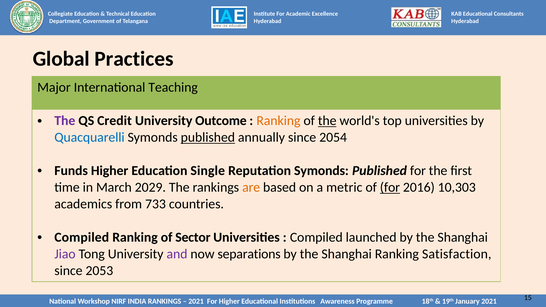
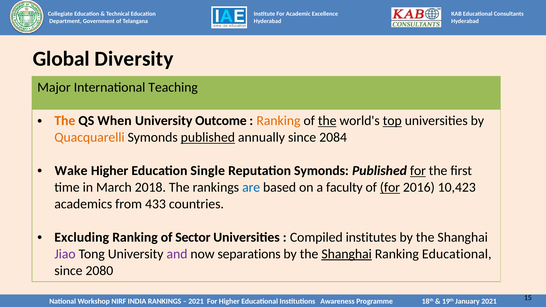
Practices: Practices -> Diversity (134, 59)
The colour: purple -> orange (65, 121)
Credit: Credit -> When (114, 121)
top underline: none -> present (392, 121)
Quacquarelli colour: blue -> orange (89, 138)
2054: 2054 -> 2084 (333, 138)
Funds: Funds -> Wake (71, 171)
for underline: none -> present (418, 171)
2029: 2029 -> 2018 (150, 187)
are colour: orange -> blue (251, 187)
metric: metric -> faculty (344, 187)
10,303: 10,303 -> 10,423 (457, 187)
733: 733 -> 433 (155, 204)
Compiled: Compiled -> Excluding (82, 237)
launched: launched -> institutes (371, 237)
Shanghai underline: none -> present (347, 254)
Ranking Satisfaction: Satisfaction -> Educational (457, 254)
2053: 2053 -> 2080 (99, 271)
